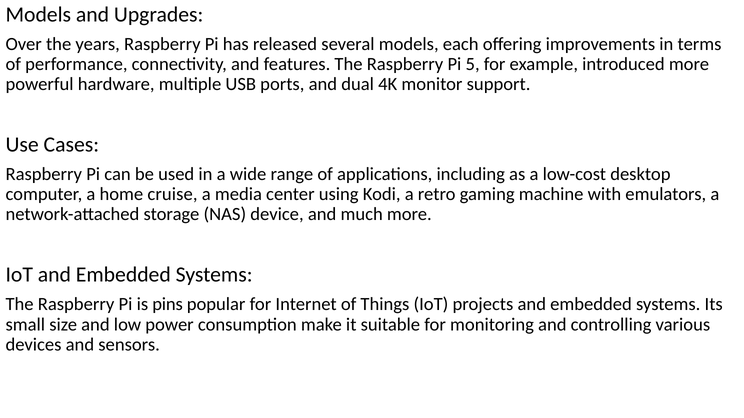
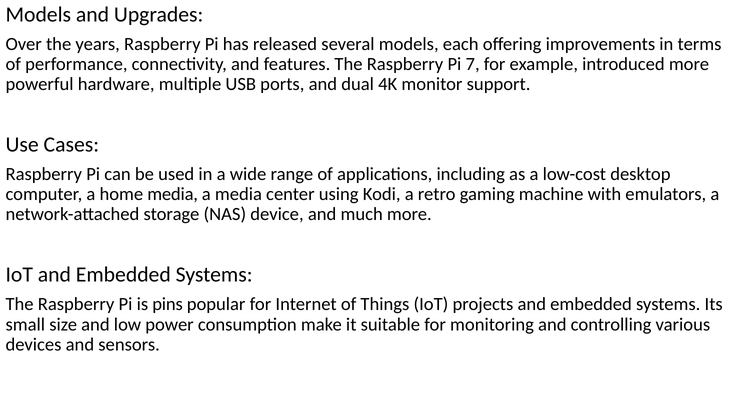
5: 5 -> 7 (473, 64)
home cruise: cruise -> media (173, 194)
